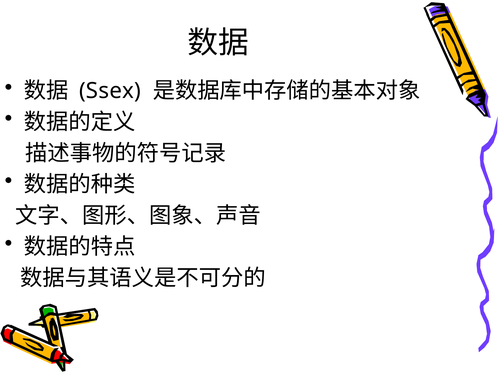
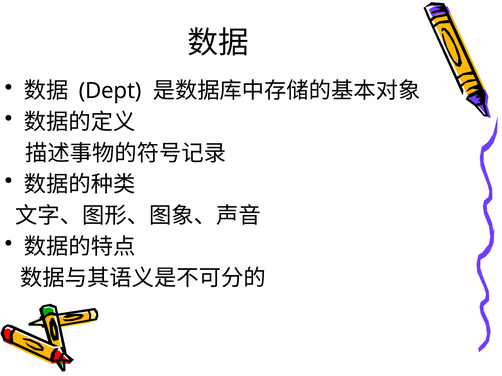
Ssex: Ssex -> Dept (110, 91)
